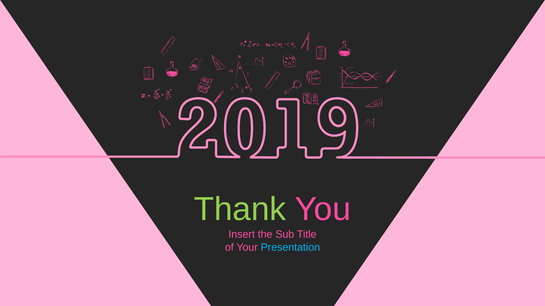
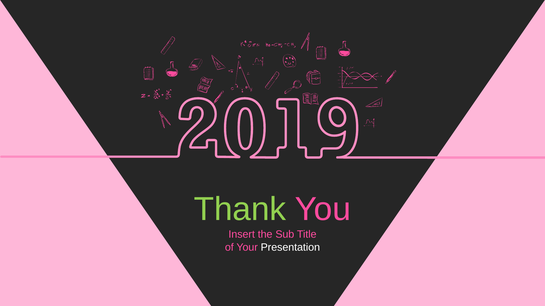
Presentation colour: light blue -> white (290, 248)
